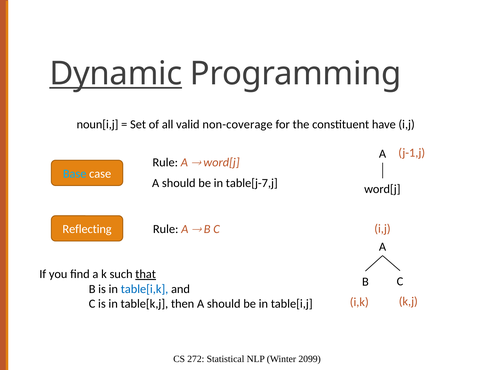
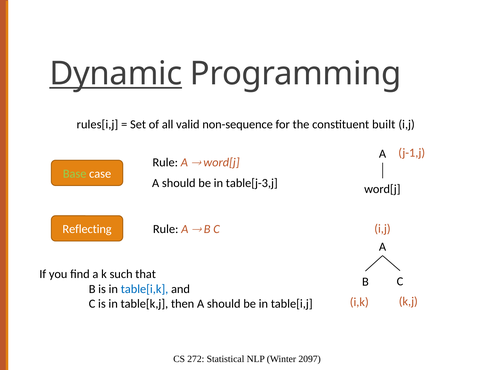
noun[i,j: noun[i,j -> rules[i,j (97, 125)
non-coverage: non-coverage -> non-sequence (238, 125)
have: have -> built (384, 125)
Base colour: light blue -> light green (75, 174)
table[j-7,j: table[j-7,j -> table[j-3,j (252, 183)
that underline: present -> none (146, 275)
2099: 2099 -> 2097 (310, 359)
